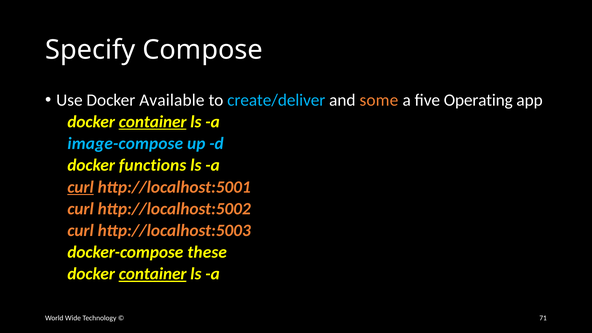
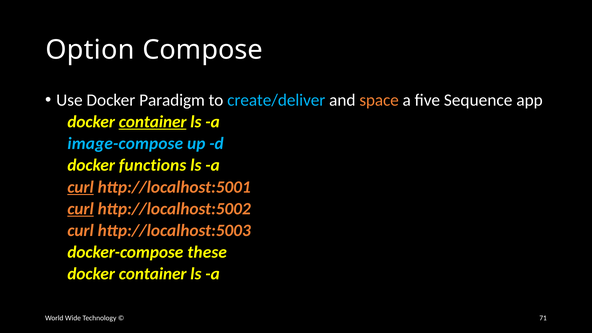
Specify: Specify -> Option (90, 50)
Available: Available -> Paradigm (172, 100)
some: some -> space (379, 100)
Operating: Operating -> Sequence (478, 100)
curl underline: none -> present (81, 209)
container underline: present -> none (153, 274)
